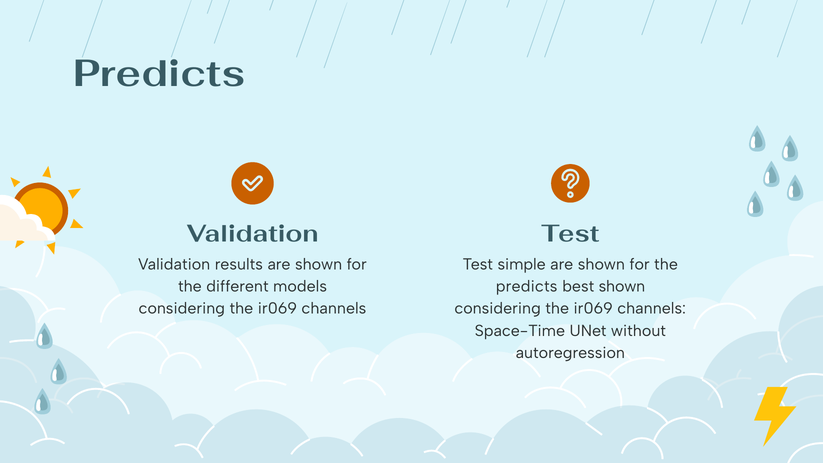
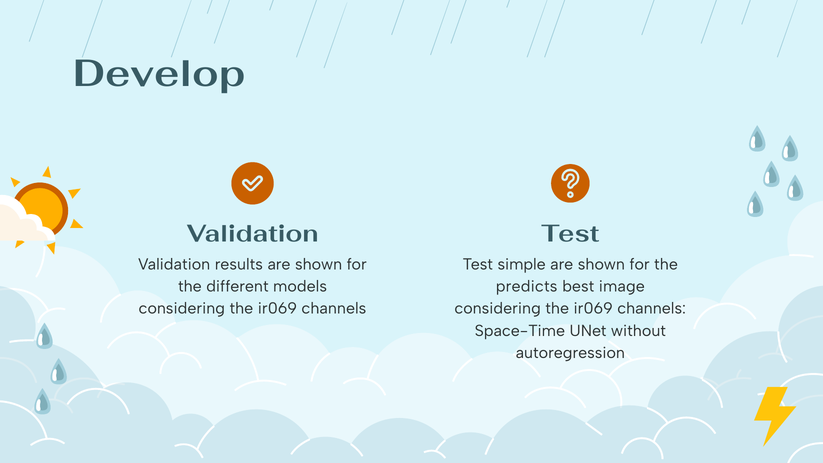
Predicts: Predicts -> Develop (159, 74)
best shown: shown -> image (622, 287)
